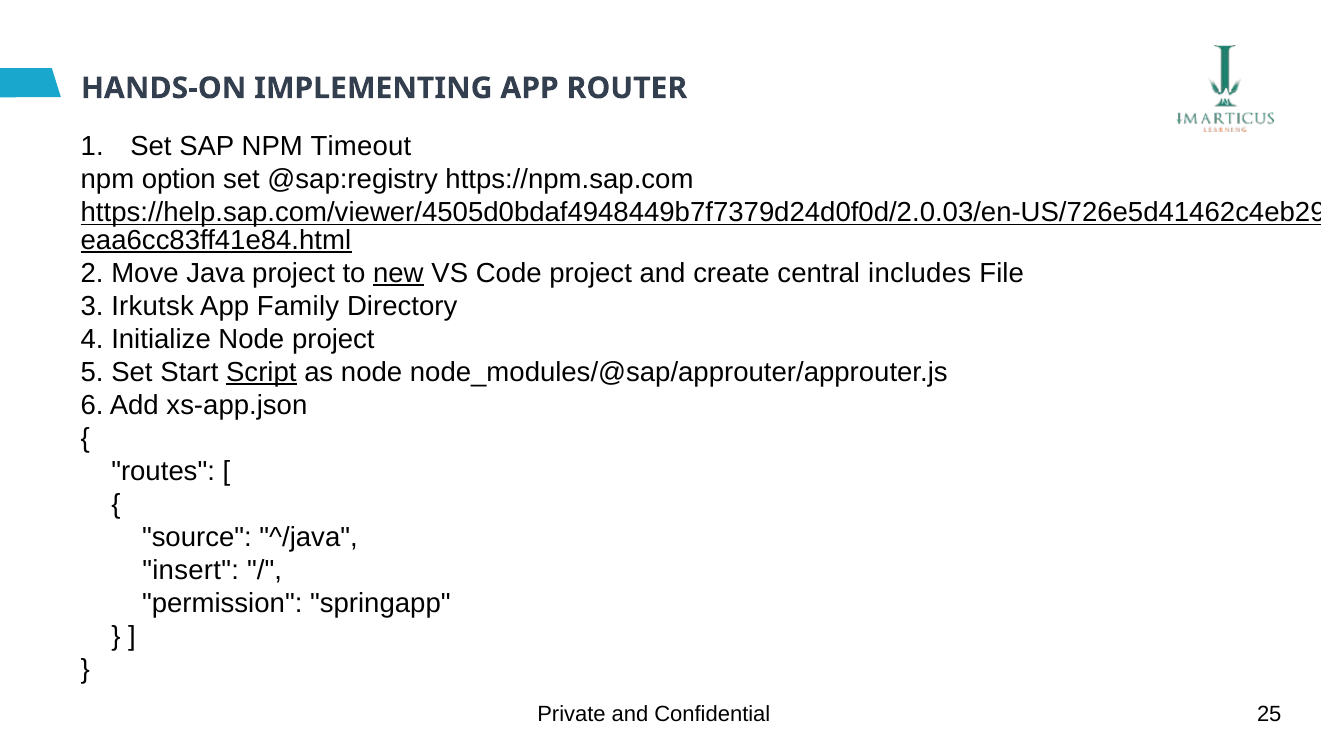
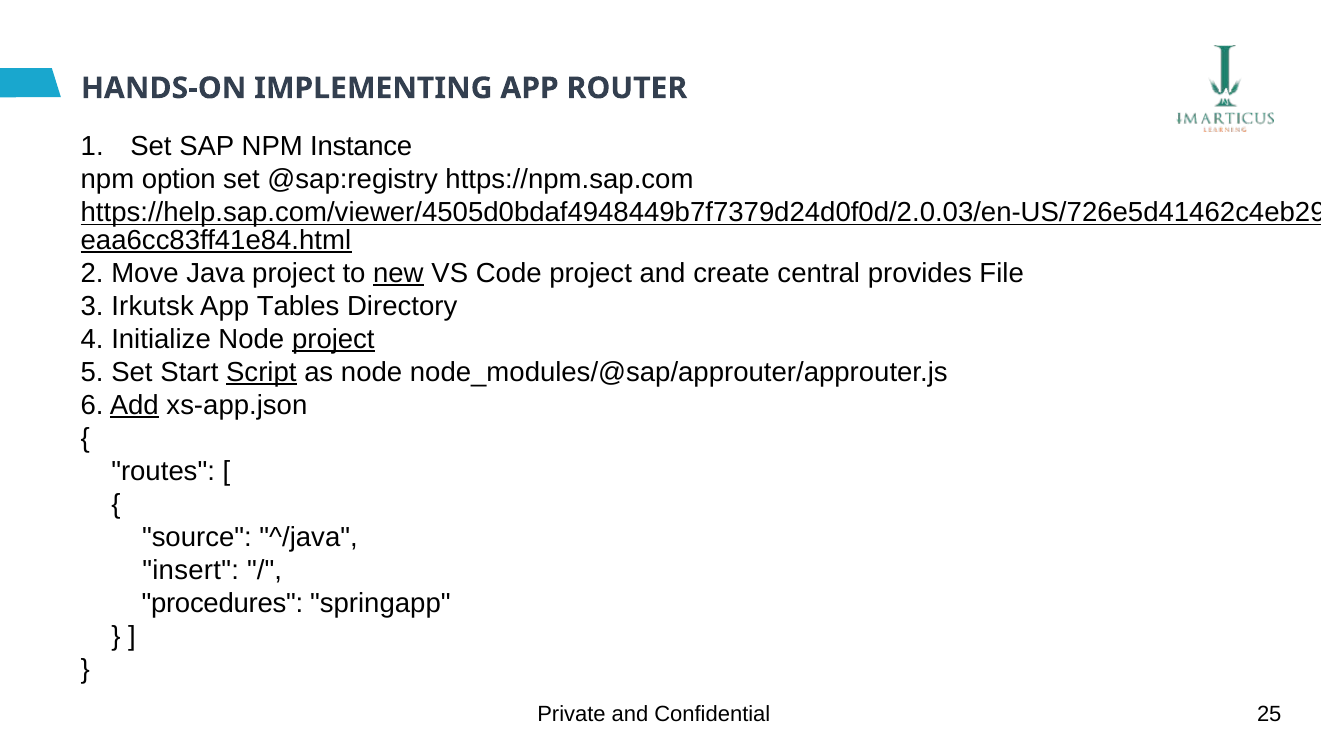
Timeout: Timeout -> Instance (361, 146)
includes: includes -> provides (920, 273)
Family: Family -> Tables (298, 306)
project underline: none -> present (333, 339)
Add underline: none -> present (134, 405)
permission: permission -> procedures (222, 603)
